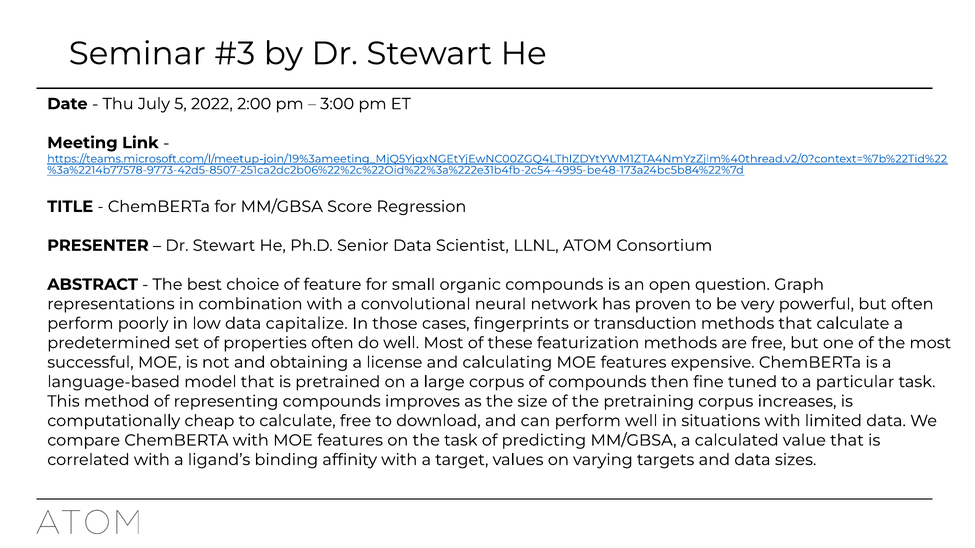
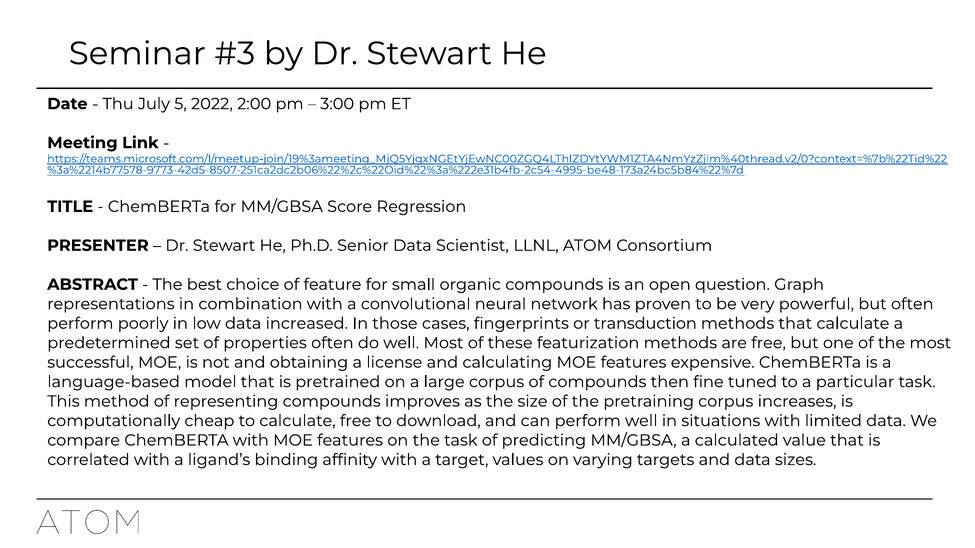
capitalize: capitalize -> increased (307, 324)
